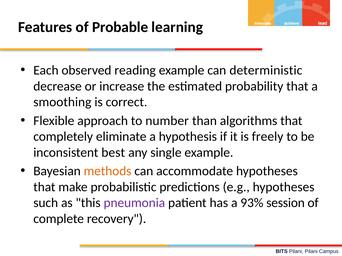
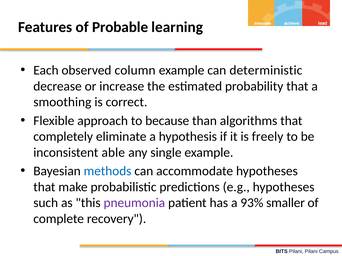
reading: reading -> column (135, 70)
number: number -> because (167, 121)
best: best -> able (113, 153)
methods colour: orange -> blue (108, 171)
session: session -> smaller (286, 203)
